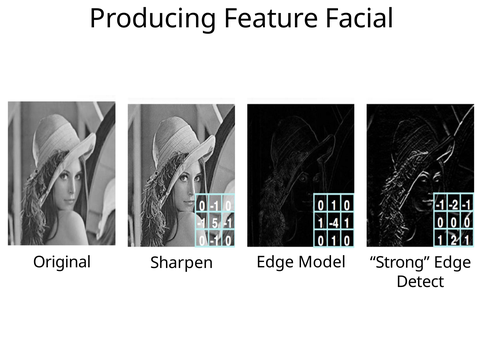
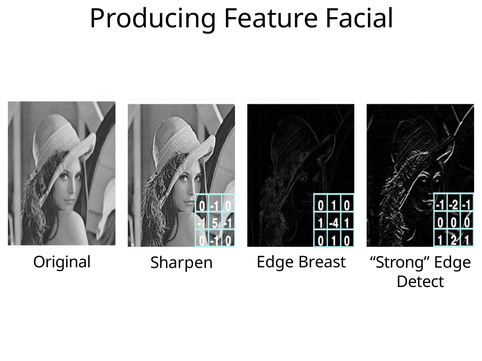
Model: Model -> Breast (322, 263)
